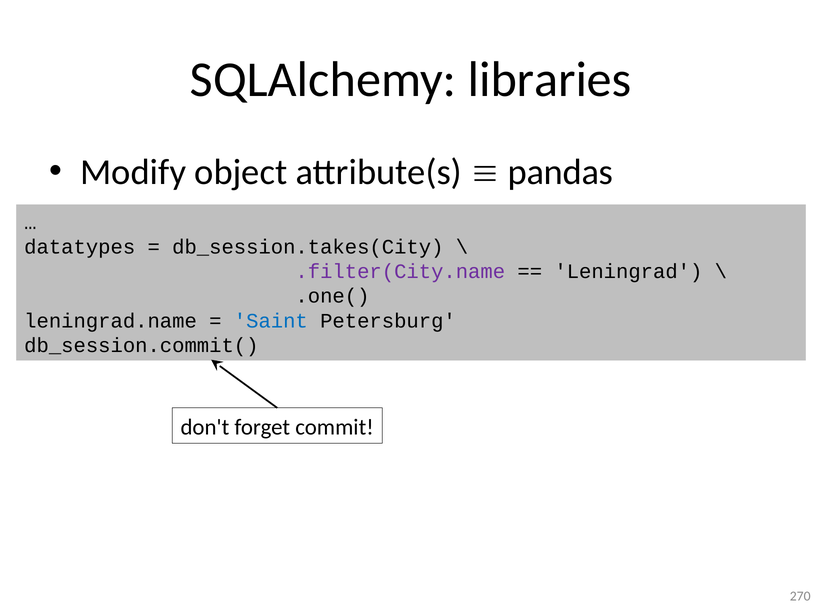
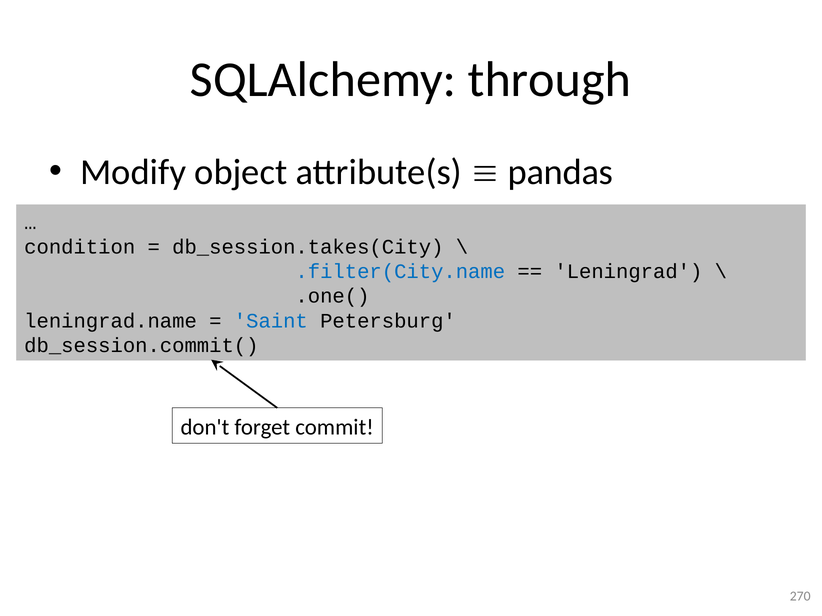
libraries: libraries -> through (550, 80)
datatypes: datatypes -> condition (80, 247)
.filter(City.name colour: purple -> blue (400, 272)
